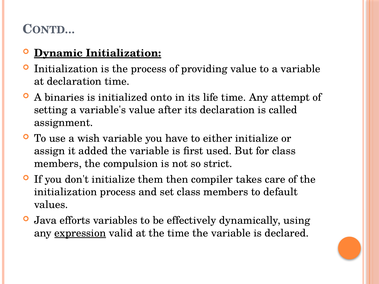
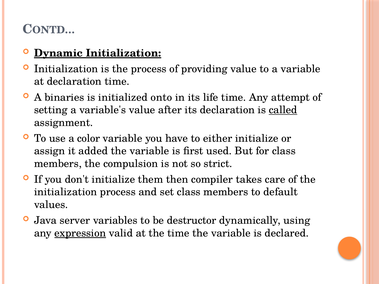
called underline: none -> present (283, 110)
wish: wish -> color (89, 138)
efforts: efforts -> server (75, 221)
effectively: effectively -> destructor (192, 221)
